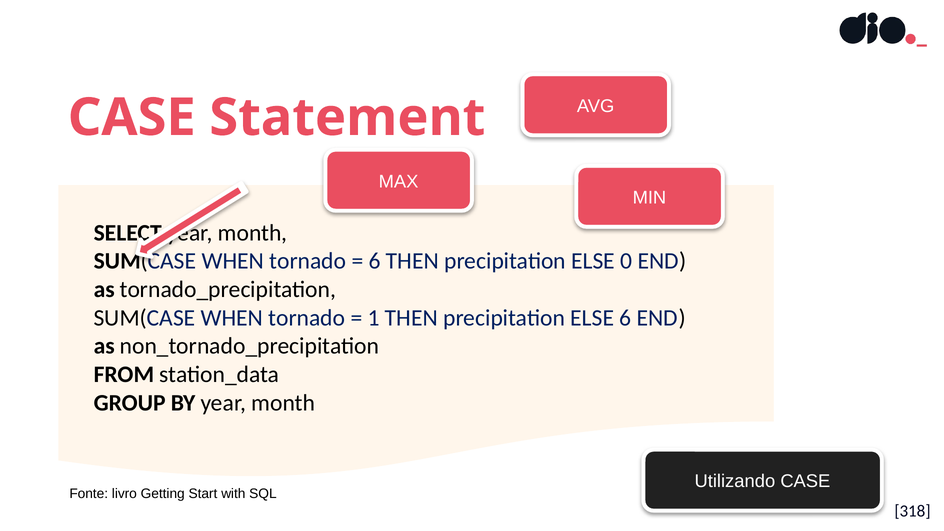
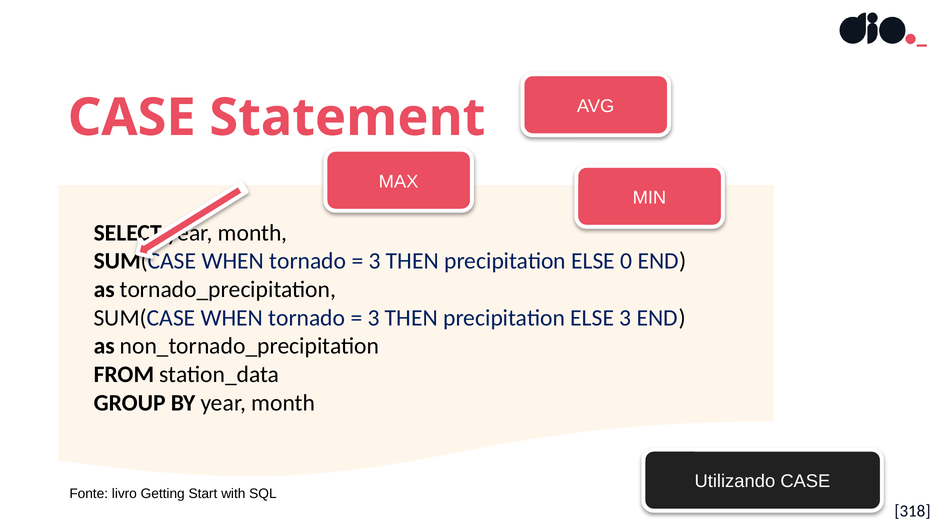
6: 6 -> 3 (375, 261)
1: 1 -> 3 (374, 318)
ELSE 6: 6 -> 3 (625, 318)
